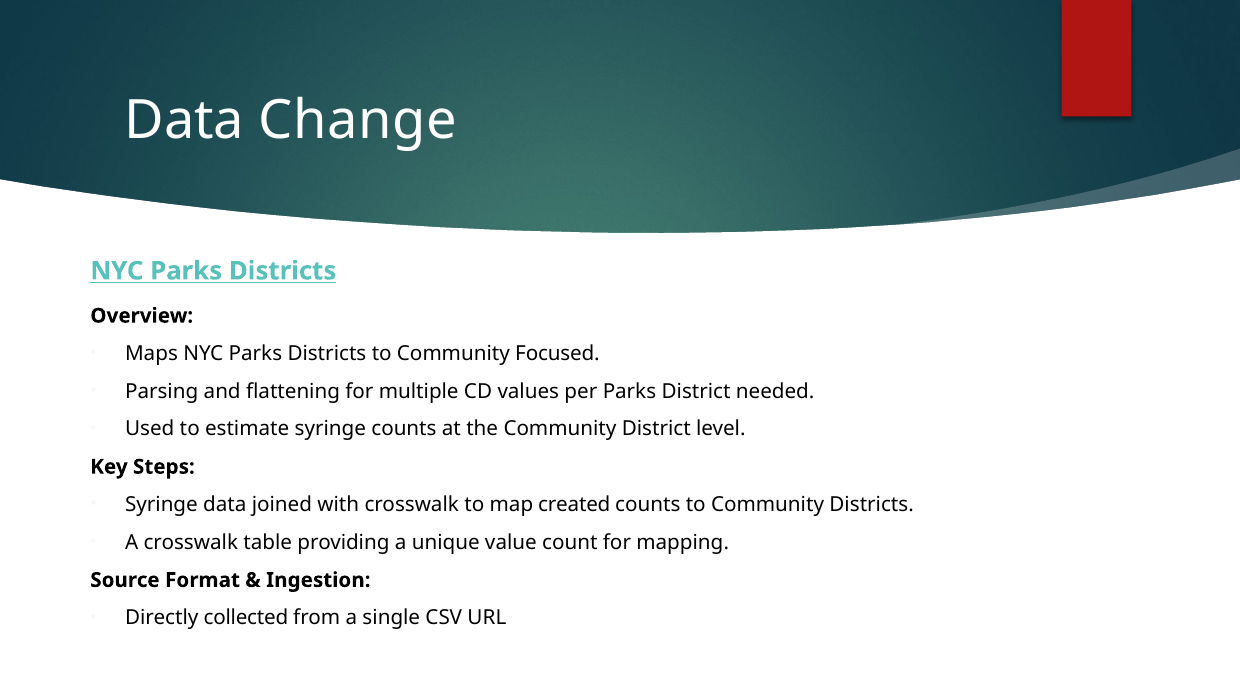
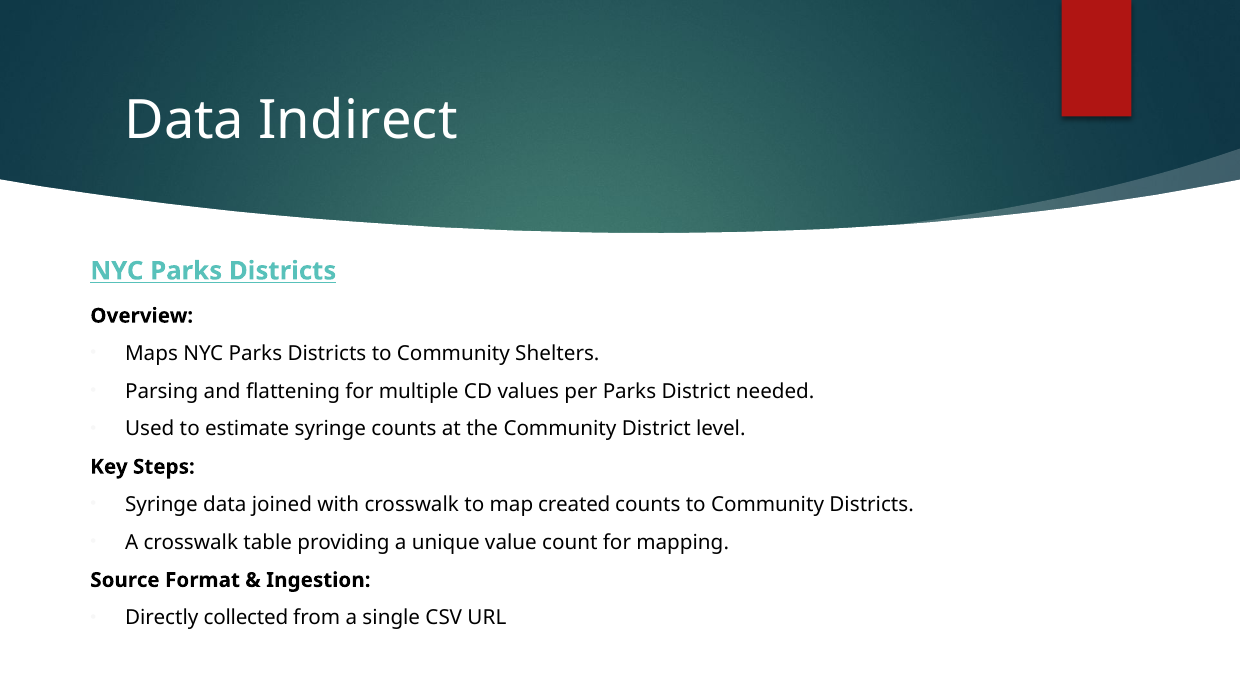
Change: Change -> Indirect (358, 121)
Focused: Focused -> Shelters (557, 353)
